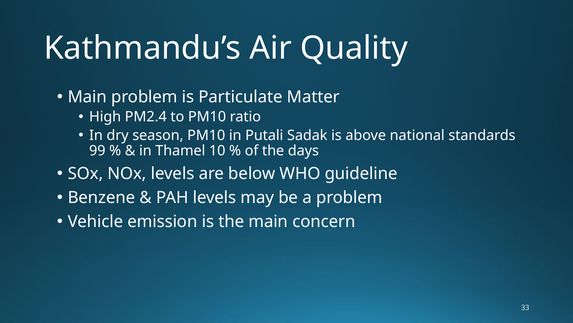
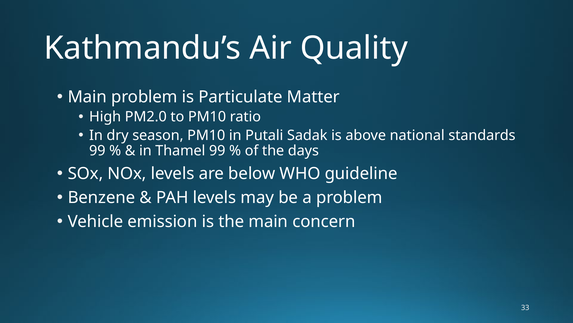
PM2.4: PM2.4 -> PM2.0 (146, 117)
Thamel 10: 10 -> 99 (217, 151)
